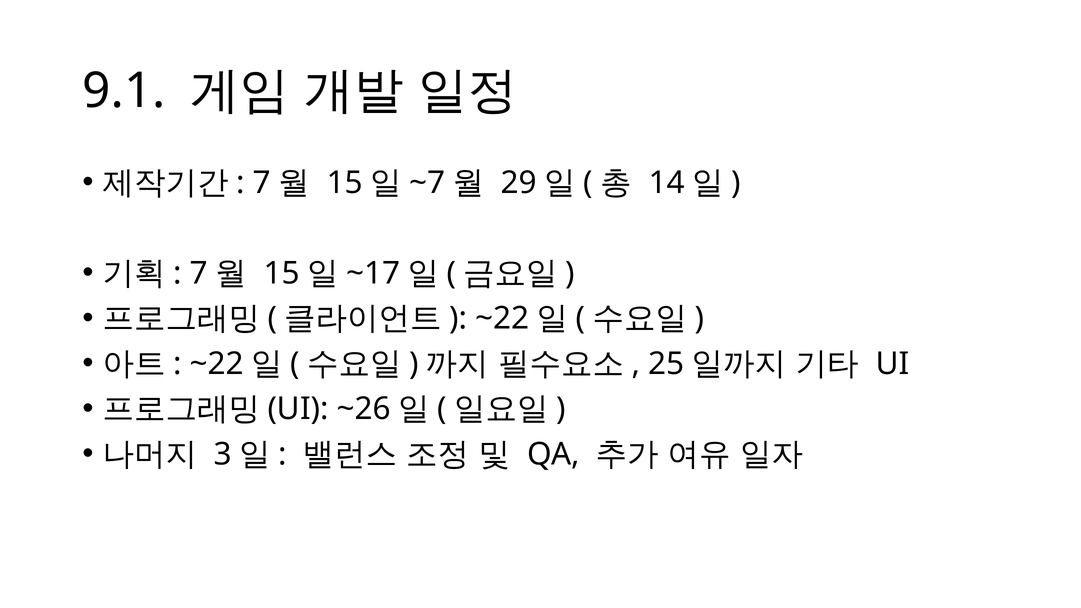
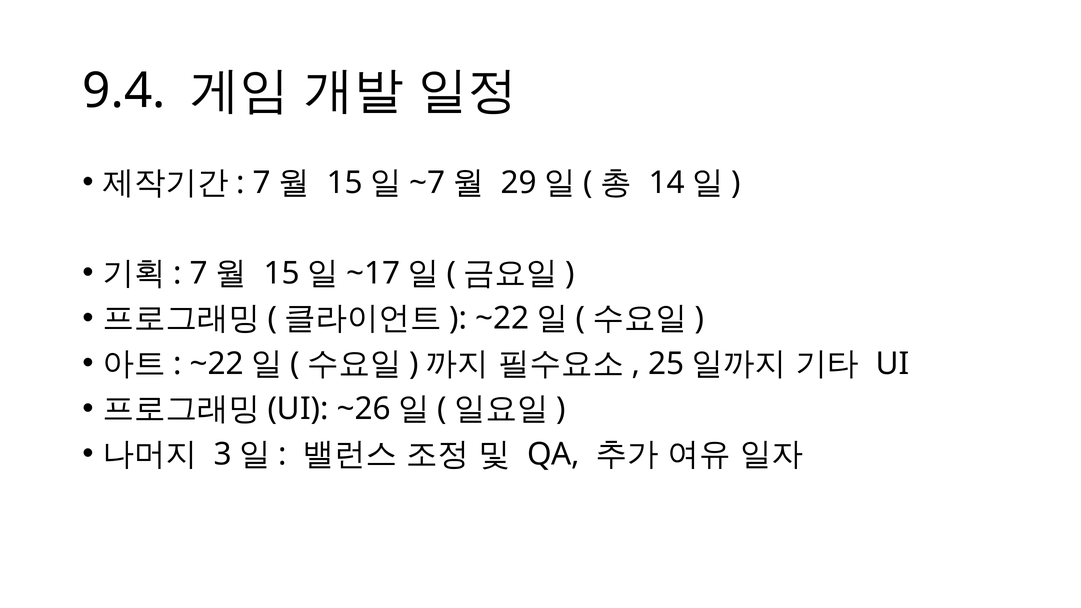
9.1: 9.1 -> 9.4 (124, 91)
